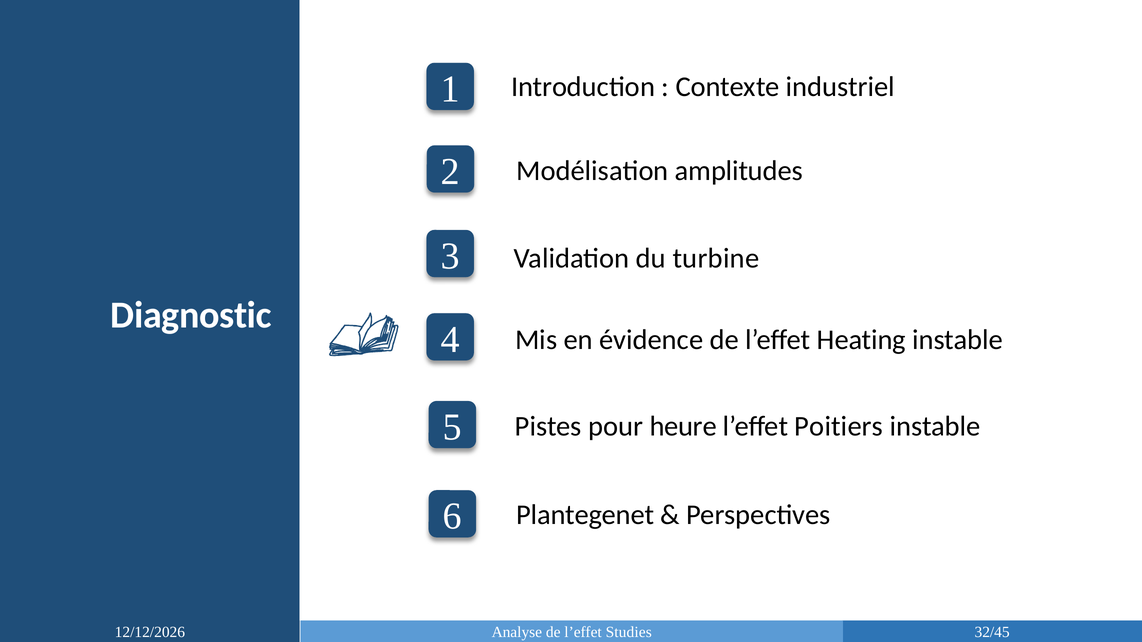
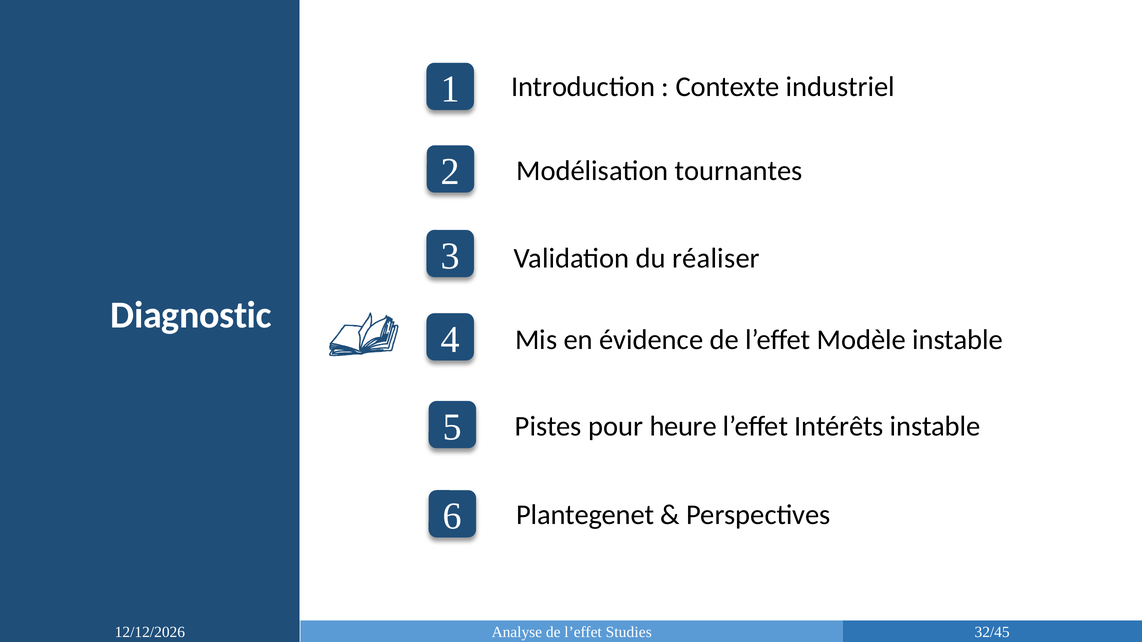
amplitudes: amplitudes -> tournantes (739, 171)
turbine: turbine -> réaliser (716, 259)
Heating: Heating -> Modèle (861, 340)
Poitiers: Poitiers -> Intérêts (839, 427)
